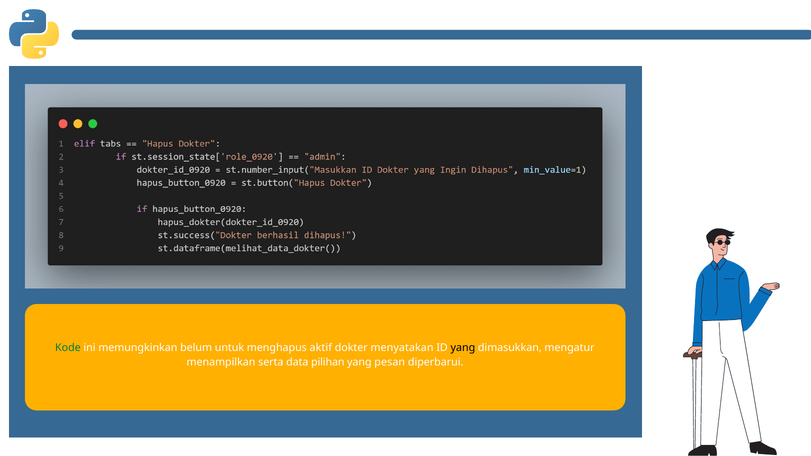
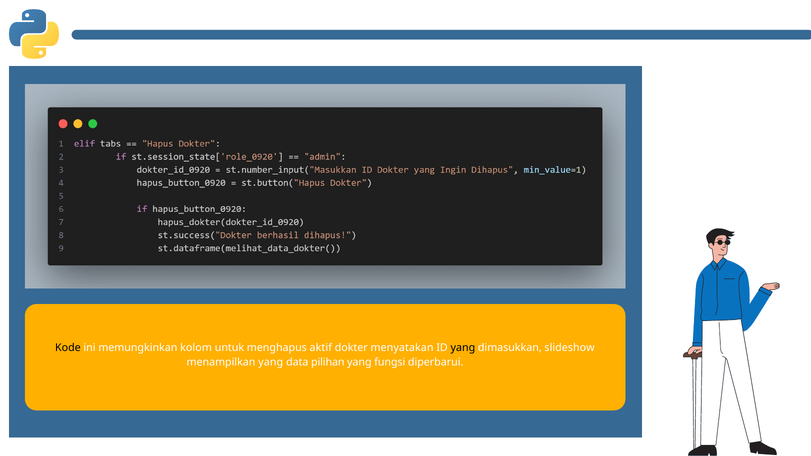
Kode colour: green -> black (68, 348)
belum: belum -> kolom (196, 348)
mengatur: mengatur -> slideshow (570, 348)
menampilkan serta: serta -> yang (271, 363)
pesan: pesan -> fungsi (390, 363)
